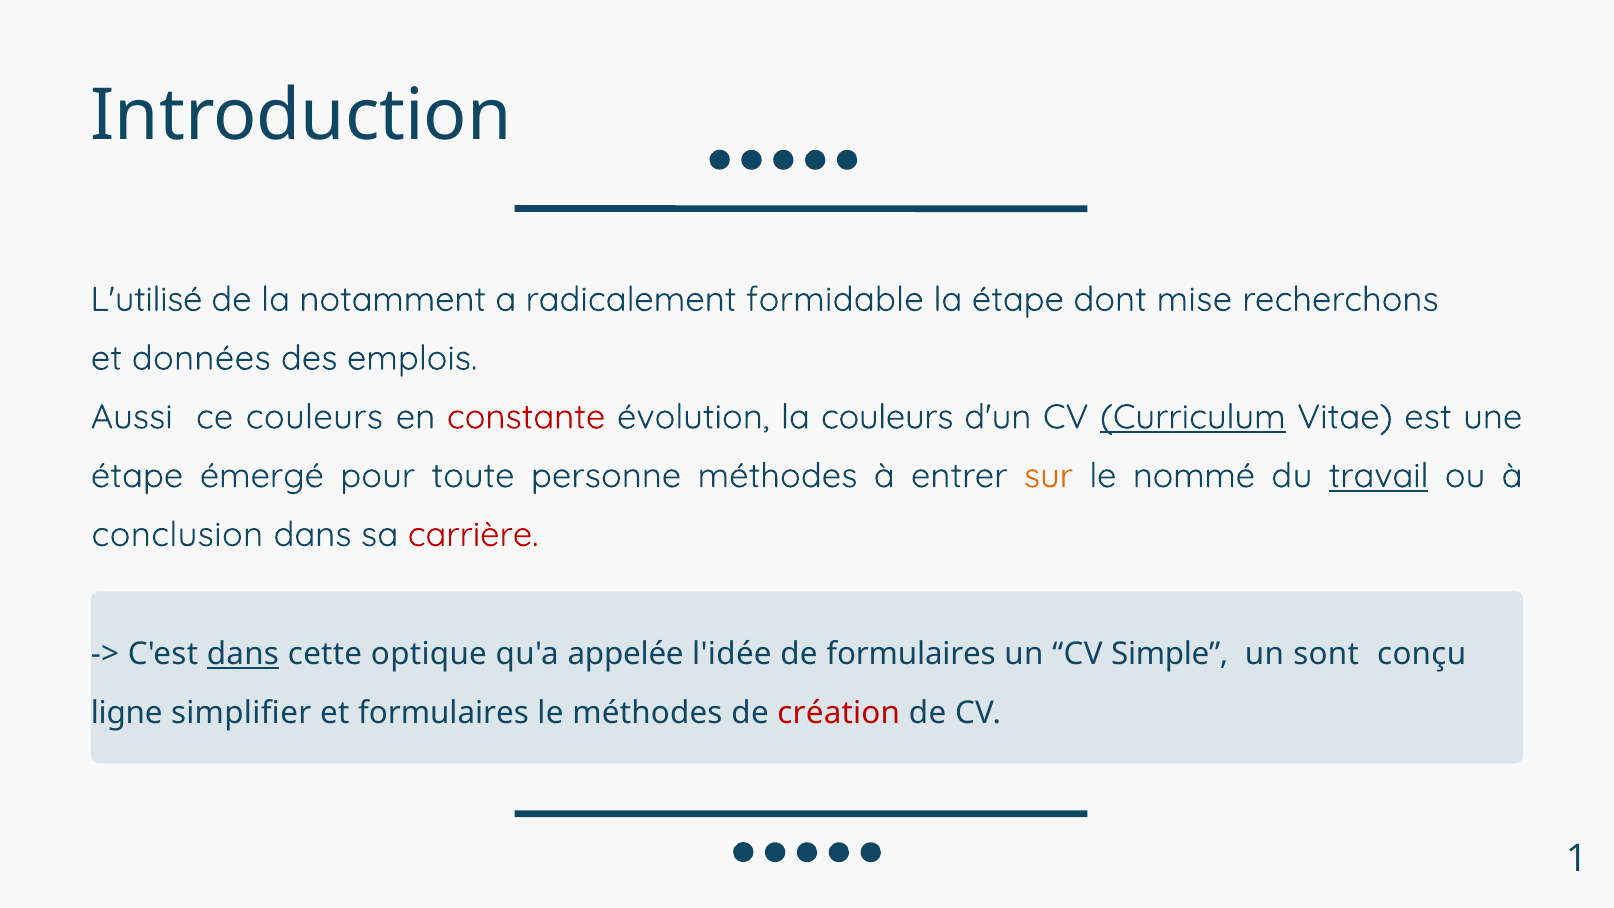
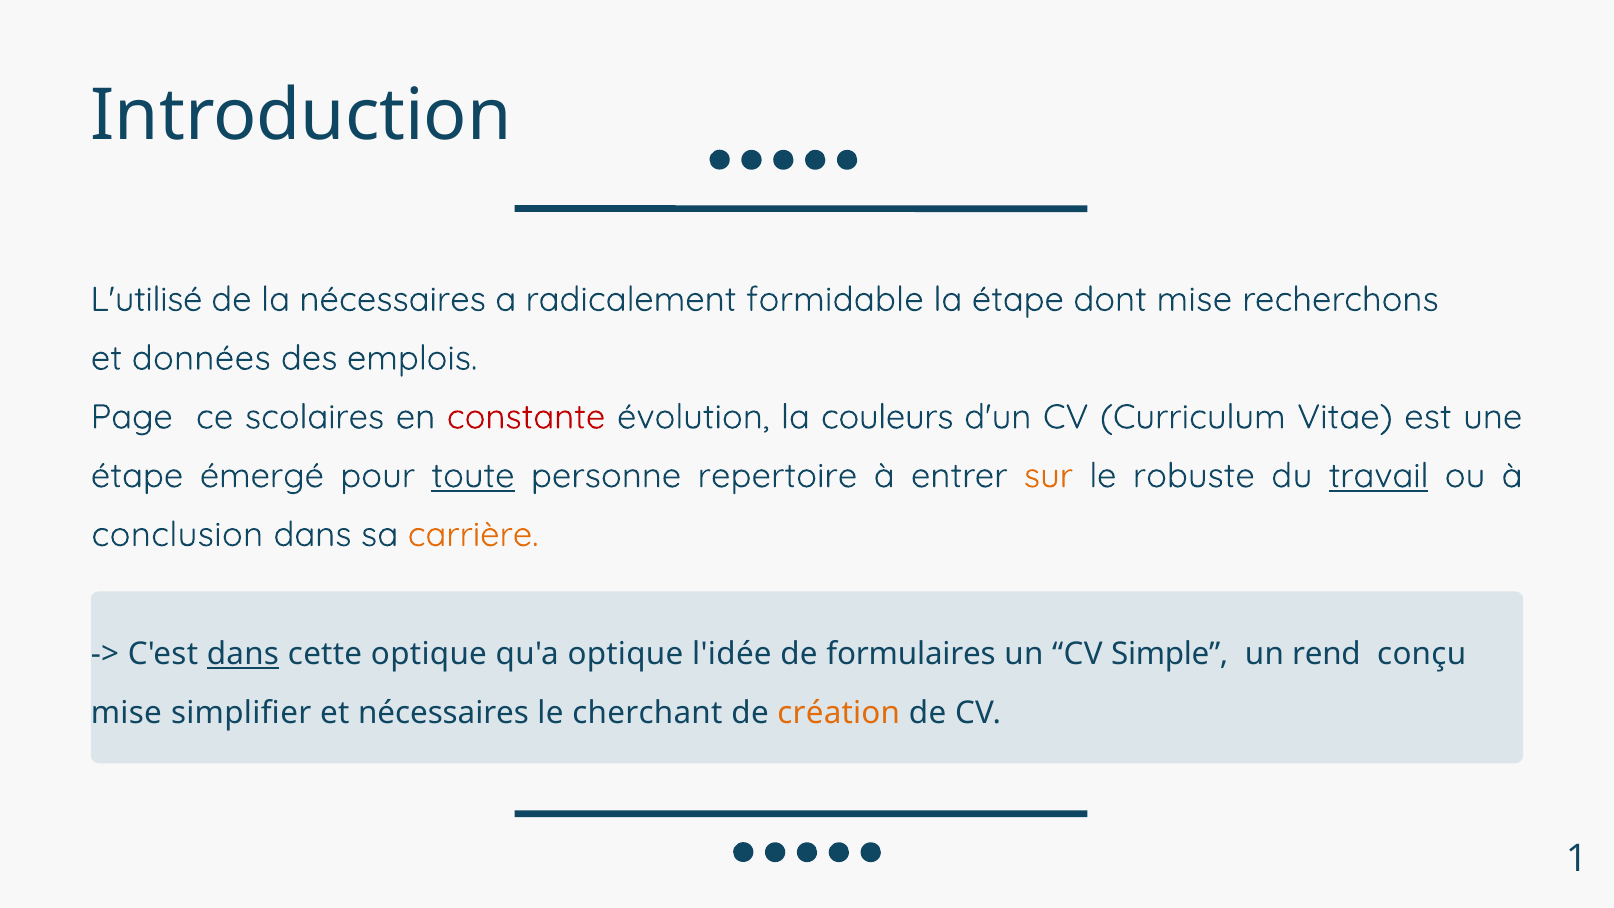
la notamment: notamment -> nécessaires (393, 299)
Aussi: Aussi -> Page (132, 417)
ce couleurs: couleurs -> scolaires (315, 417)
Curriculum underline: present -> none (1193, 417)
toute underline: none -> present (473, 476)
personne méthodes: méthodes -> repertoire (778, 476)
nommé: nommé -> robuste (1194, 476)
carrière colour: red -> orange (473, 535)
qu'a appelée: appelée -> optique (625, 655)
sont: sont -> rend (1326, 655)
ligne: ligne -> mise (126, 714)
et formulaires: formulaires -> nécessaires (444, 714)
le méthodes: méthodes -> cherchant (647, 714)
création colour: red -> orange (839, 714)
